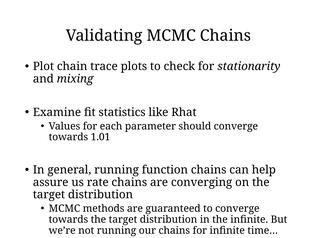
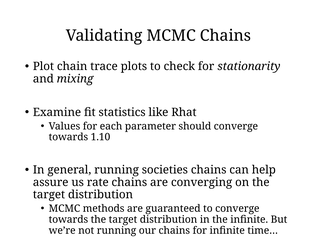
1.01: 1.01 -> 1.10 (100, 137)
function: function -> societies (165, 170)
